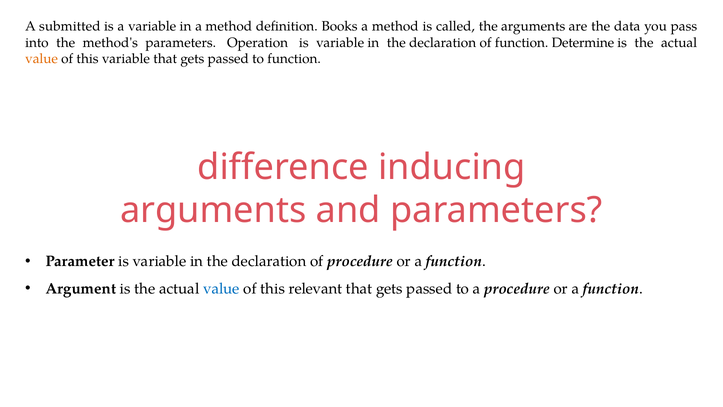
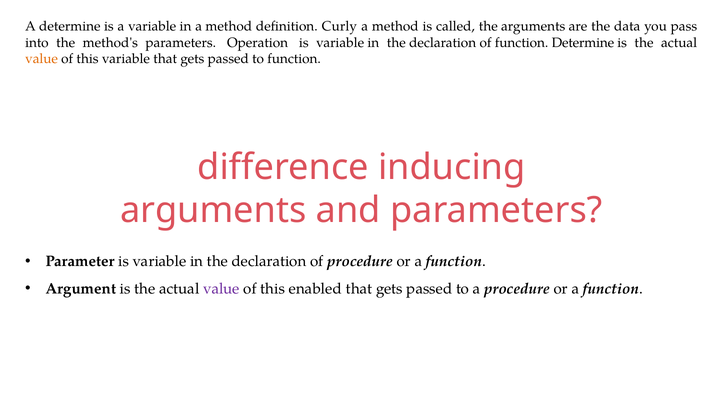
A submitted: submitted -> determine (70, 26)
Books: Books -> Curly (339, 26)
value colour: blue -> purple (221, 288)
relevant: relevant -> enabled (315, 288)
